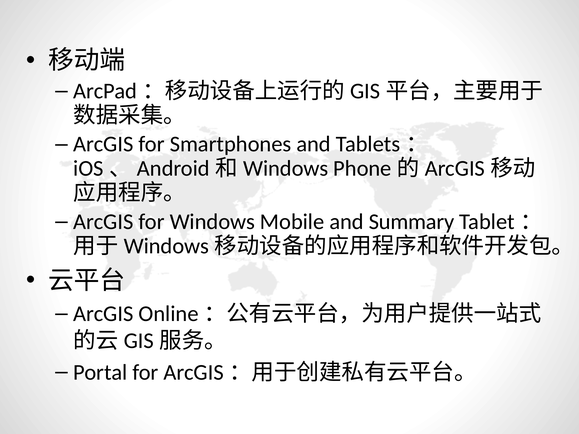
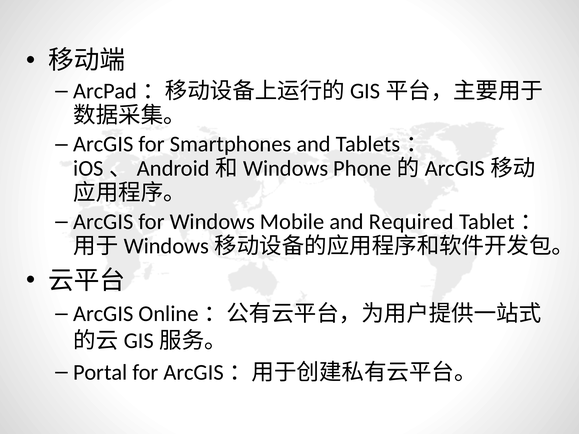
Summary: Summary -> Required (411, 222)
